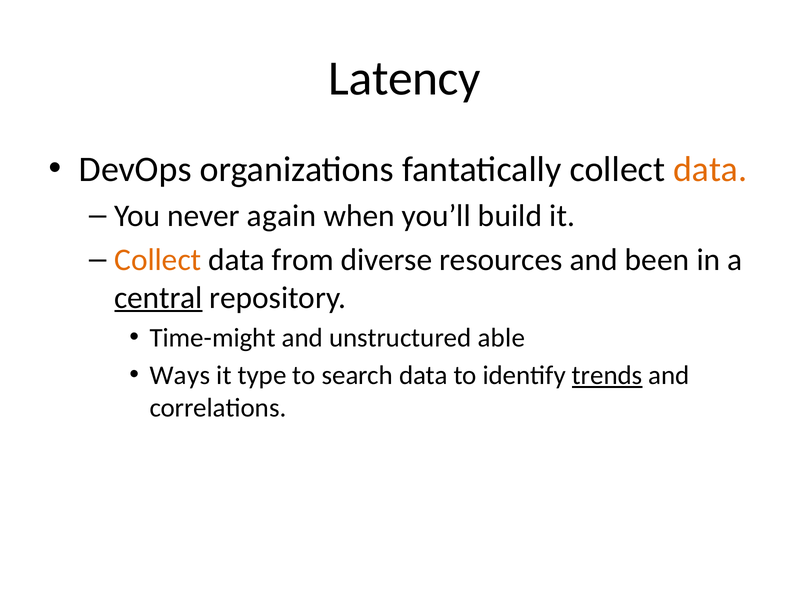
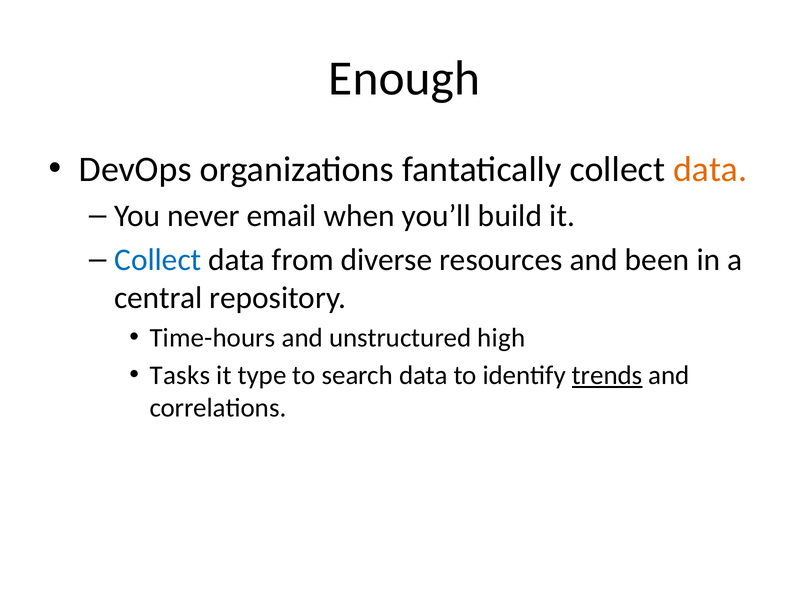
Latency: Latency -> Enough (404, 78)
again: again -> email (282, 216)
Collect colour: orange -> blue (158, 260)
central underline: present -> none (158, 298)
Time-might: Time-might -> Time-hours (213, 338)
able: able -> high (501, 338)
Ways: Ways -> Tasks (180, 376)
